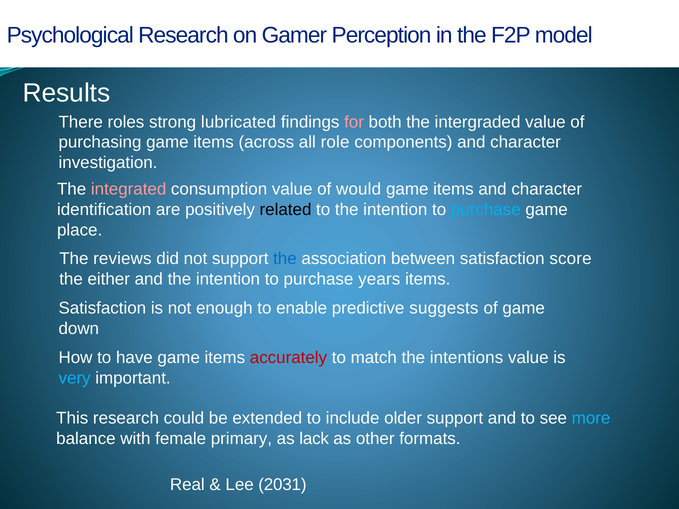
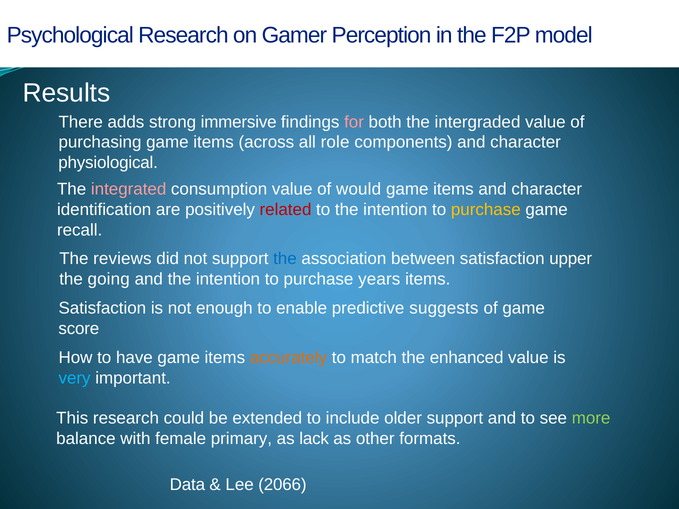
roles: roles -> adds (126, 122)
lubricated: lubricated -> immersive (239, 122)
investigation: investigation -> physiological (108, 163)
related colour: black -> red (286, 210)
purchase colour: light blue -> yellow (486, 210)
place: place -> recall (80, 230)
score: score -> upper (571, 259)
either: either -> going (109, 279)
down: down -> score (79, 329)
accurately colour: red -> orange (288, 358)
intentions: intentions -> enhanced (467, 358)
more colour: light blue -> light green (591, 418)
Real: Real -> Data (187, 485)
2031: 2031 -> 2066 (282, 485)
